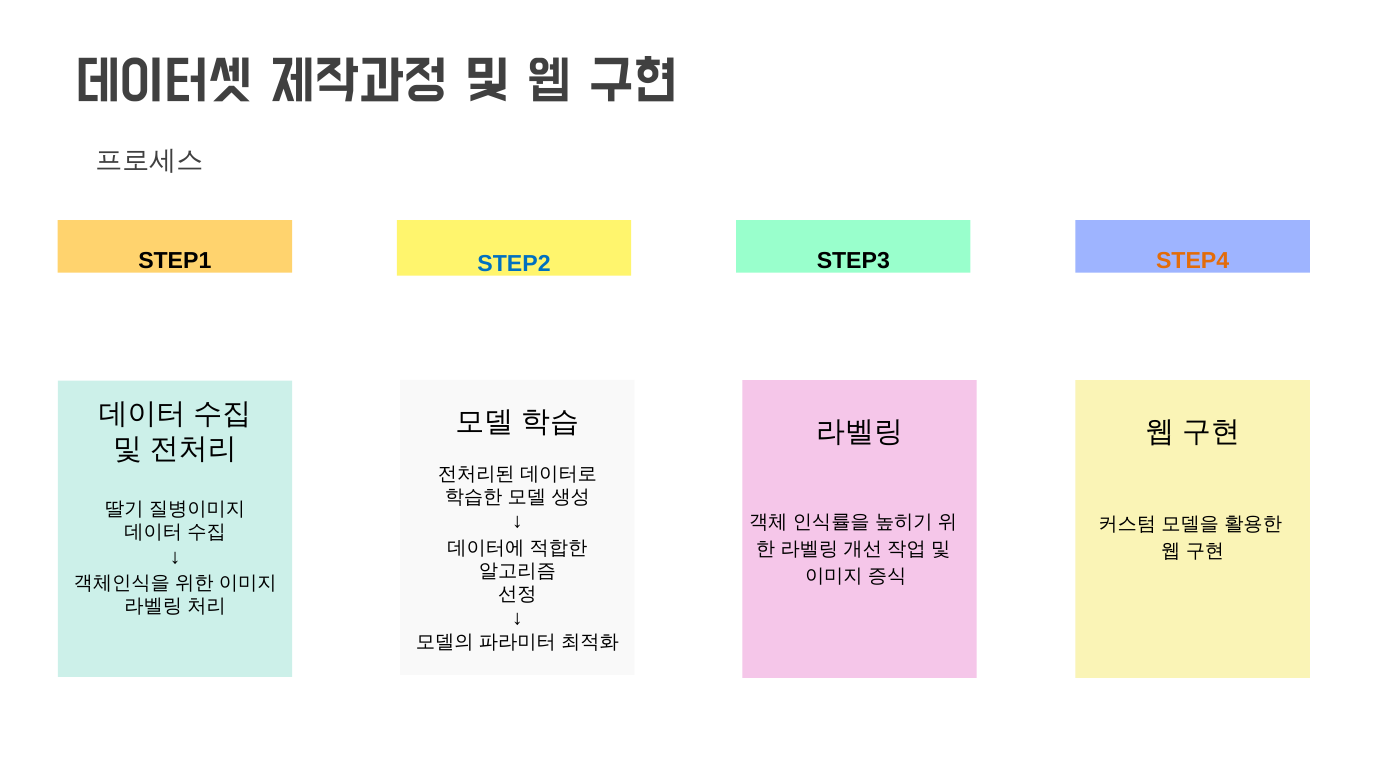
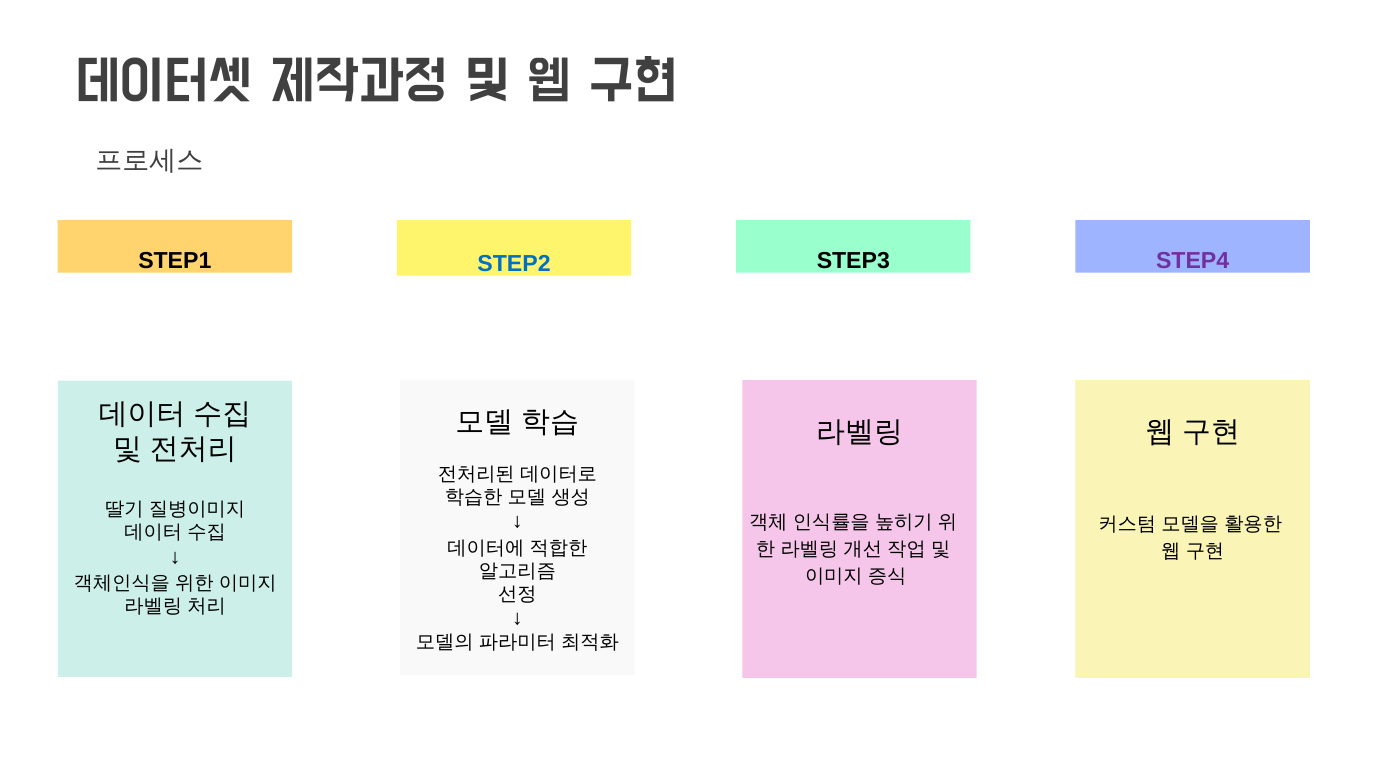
STEP4 colour: orange -> purple (1193, 260)
